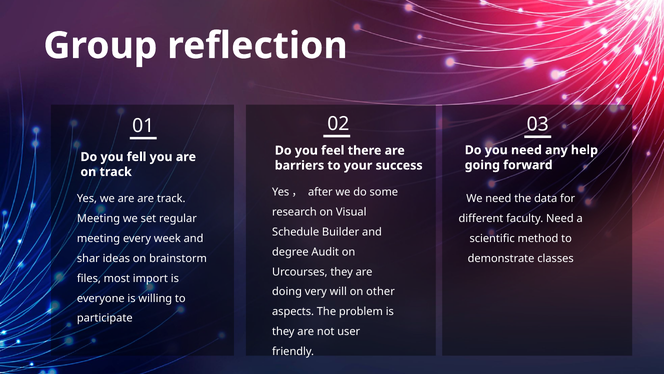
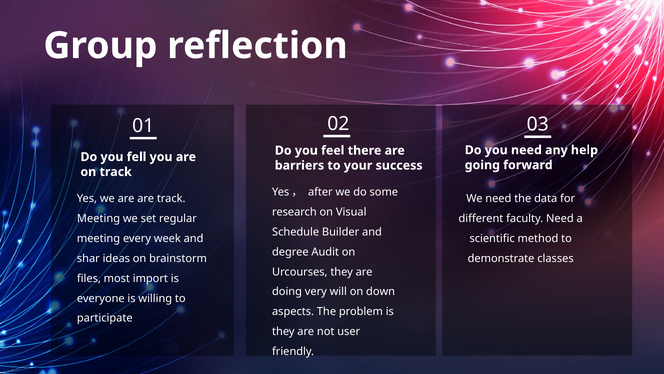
other: other -> down (381, 291)
